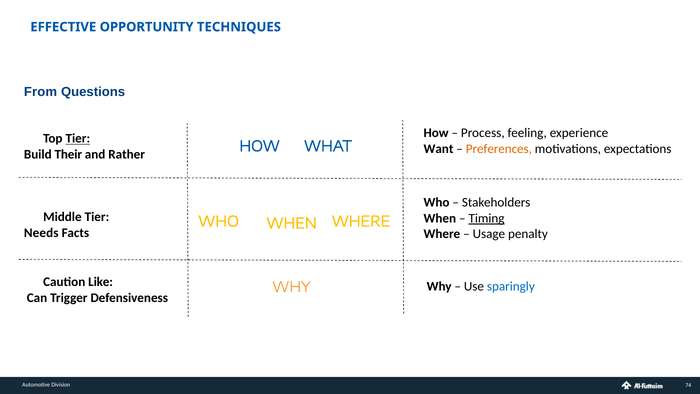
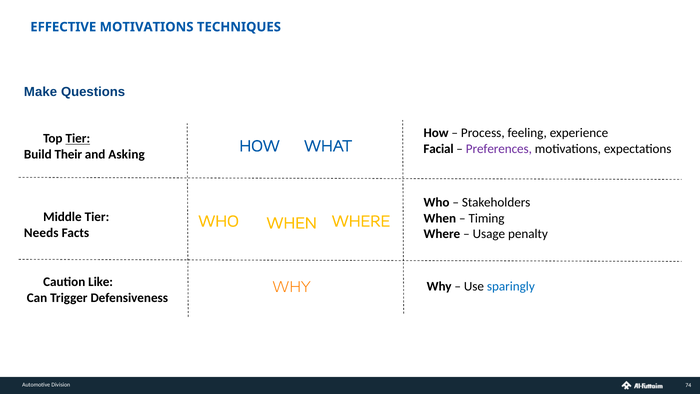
EFFECTIVE OPPORTUNITY: OPPORTUNITY -> MOTIVATIONS (147, 27)
From: From -> Make (41, 92)
Want: Want -> Facial (439, 149)
Preferences colour: orange -> purple (499, 149)
Rather: Rather -> Asking (127, 154)
Timing underline: present -> none (487, 218)
